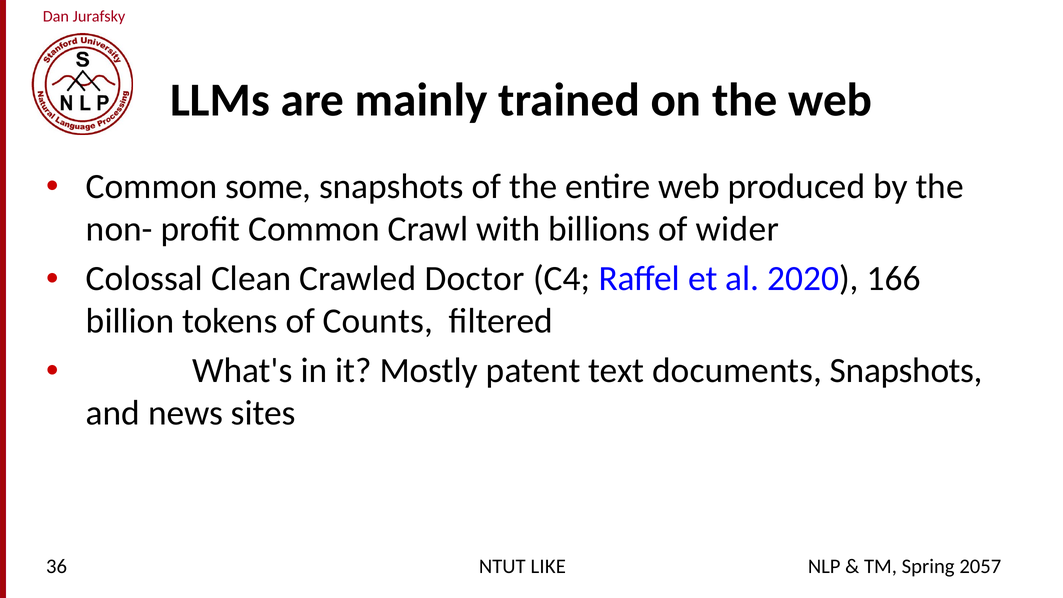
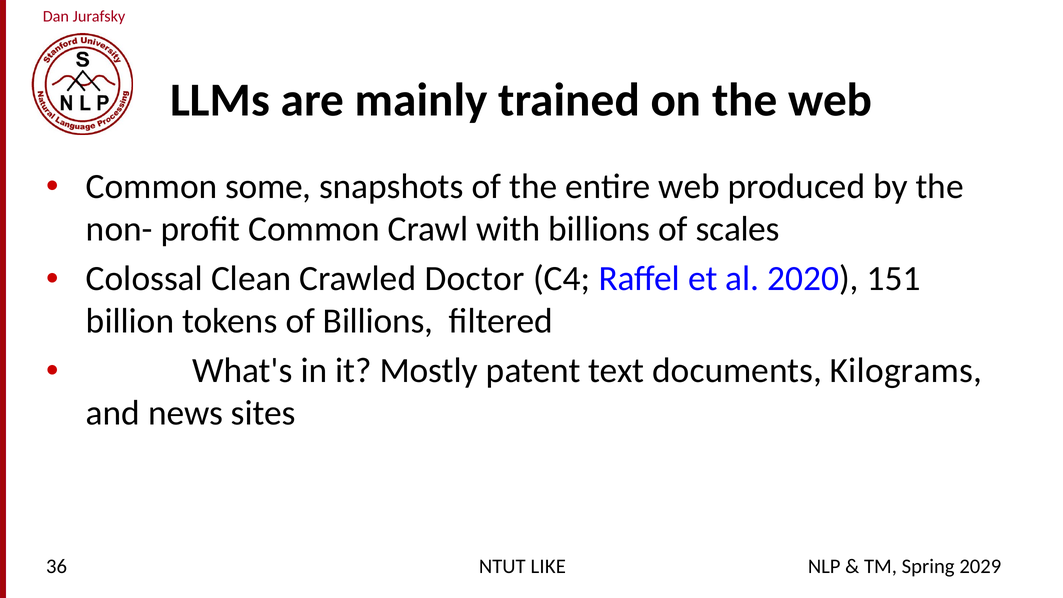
wider: wider -> scales (738, 229)
166: 166 -> 151 (894, 278)
of Counts: Counts -> Billions (378, 321)
documents Snapshots: Snapshots -> Kilograms (906, 371)
2057: 2057 -> 2029 (980, 566)
